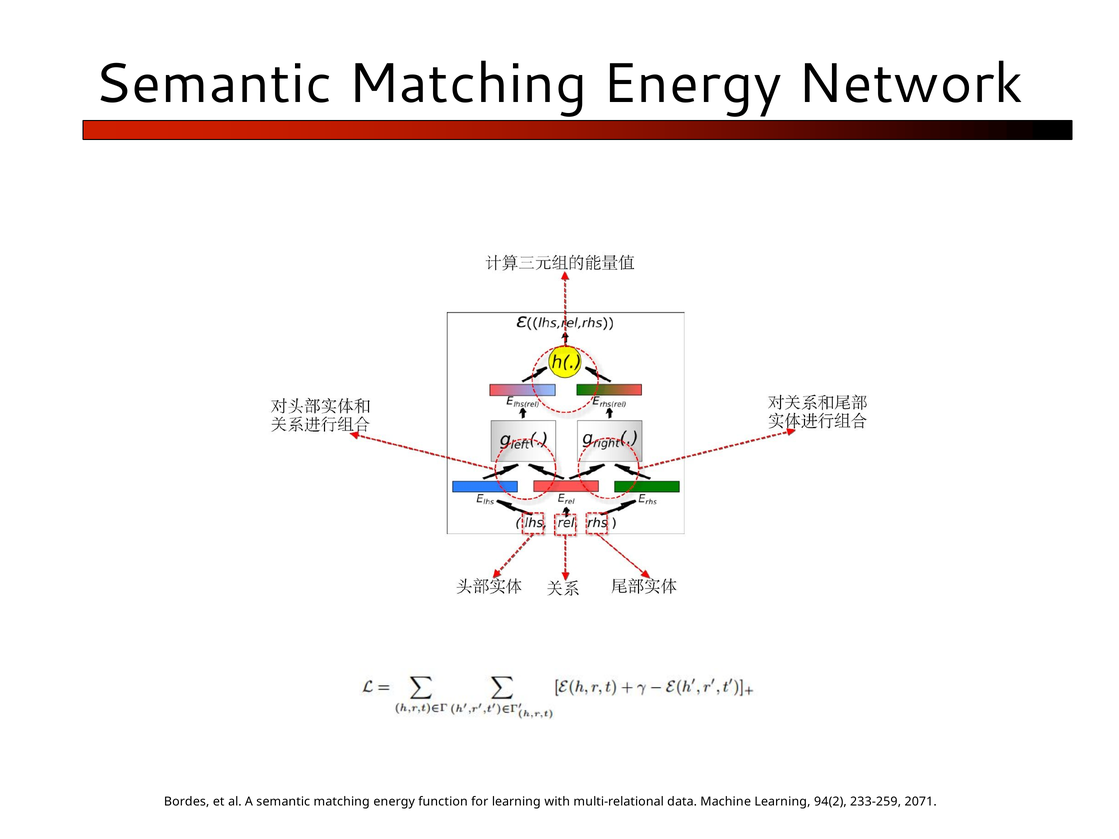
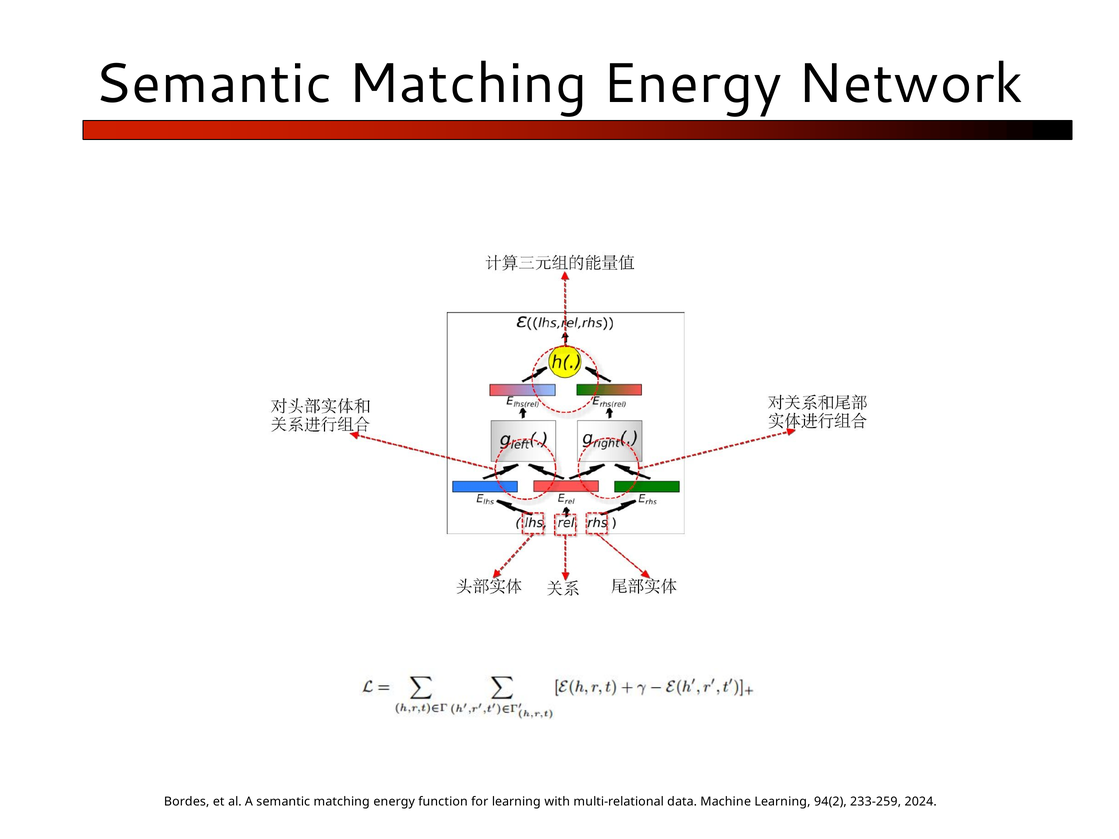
2071: 2071 -> 2024 (921, 802)
